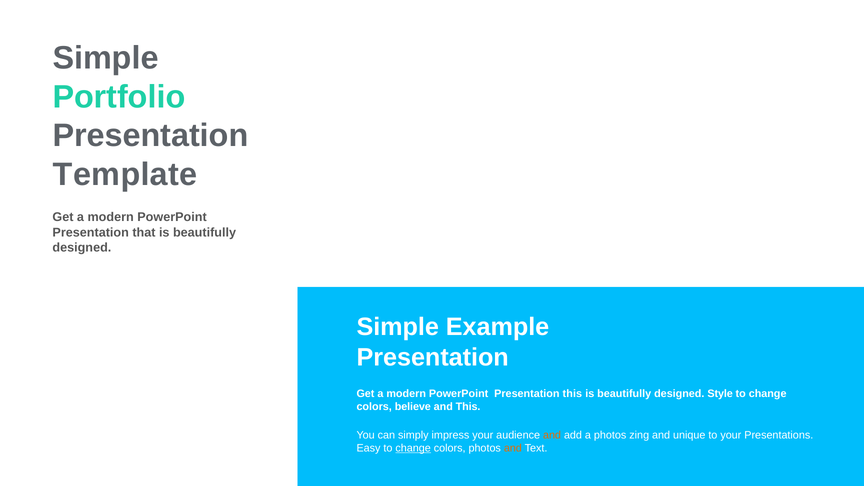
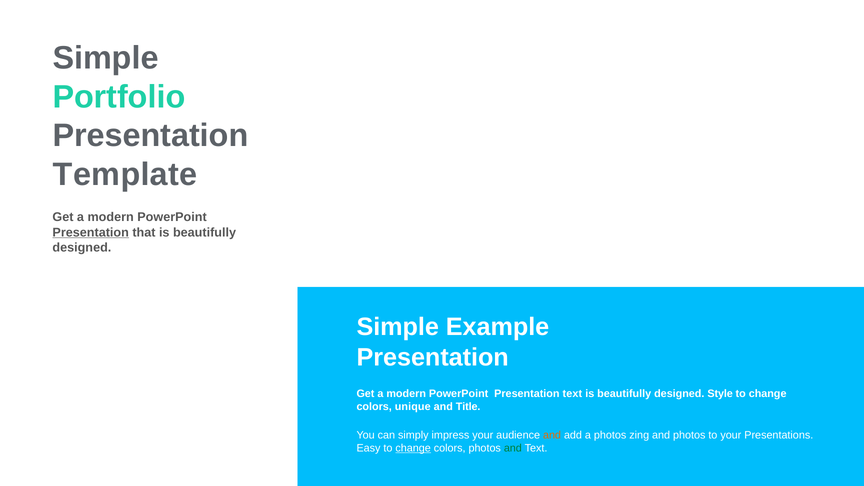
Presentation underline: none -> present (91, 232)
Presentation this: this -> text (572, 394)
believe: believe -> unique (413, 407)
and This: This -> Title (468, 407)
and unique: unique -> photos (689, 435)
and colour: orange -> green (513, 448)
